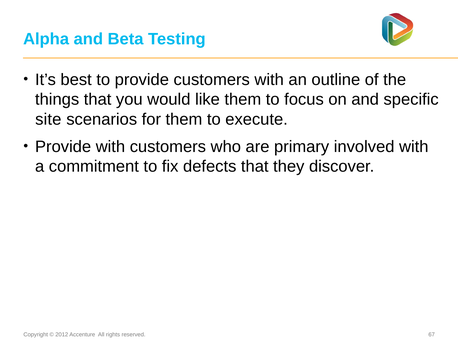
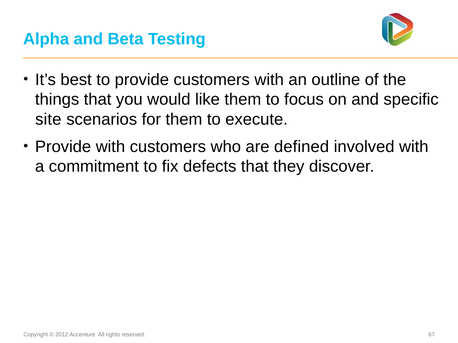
primary: primary -> defined (302, 147)
